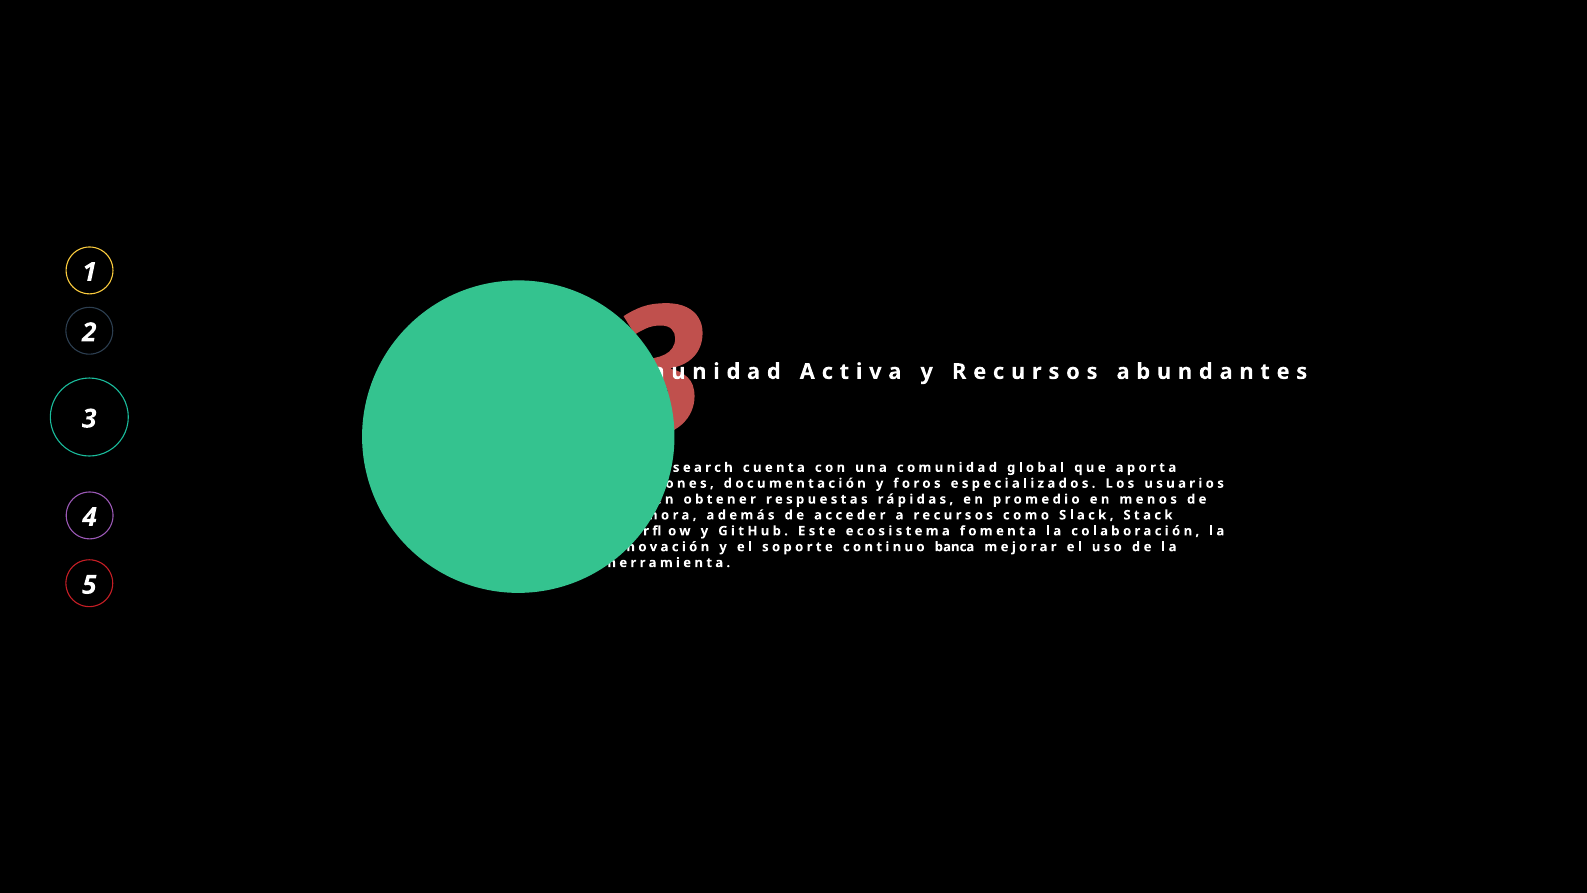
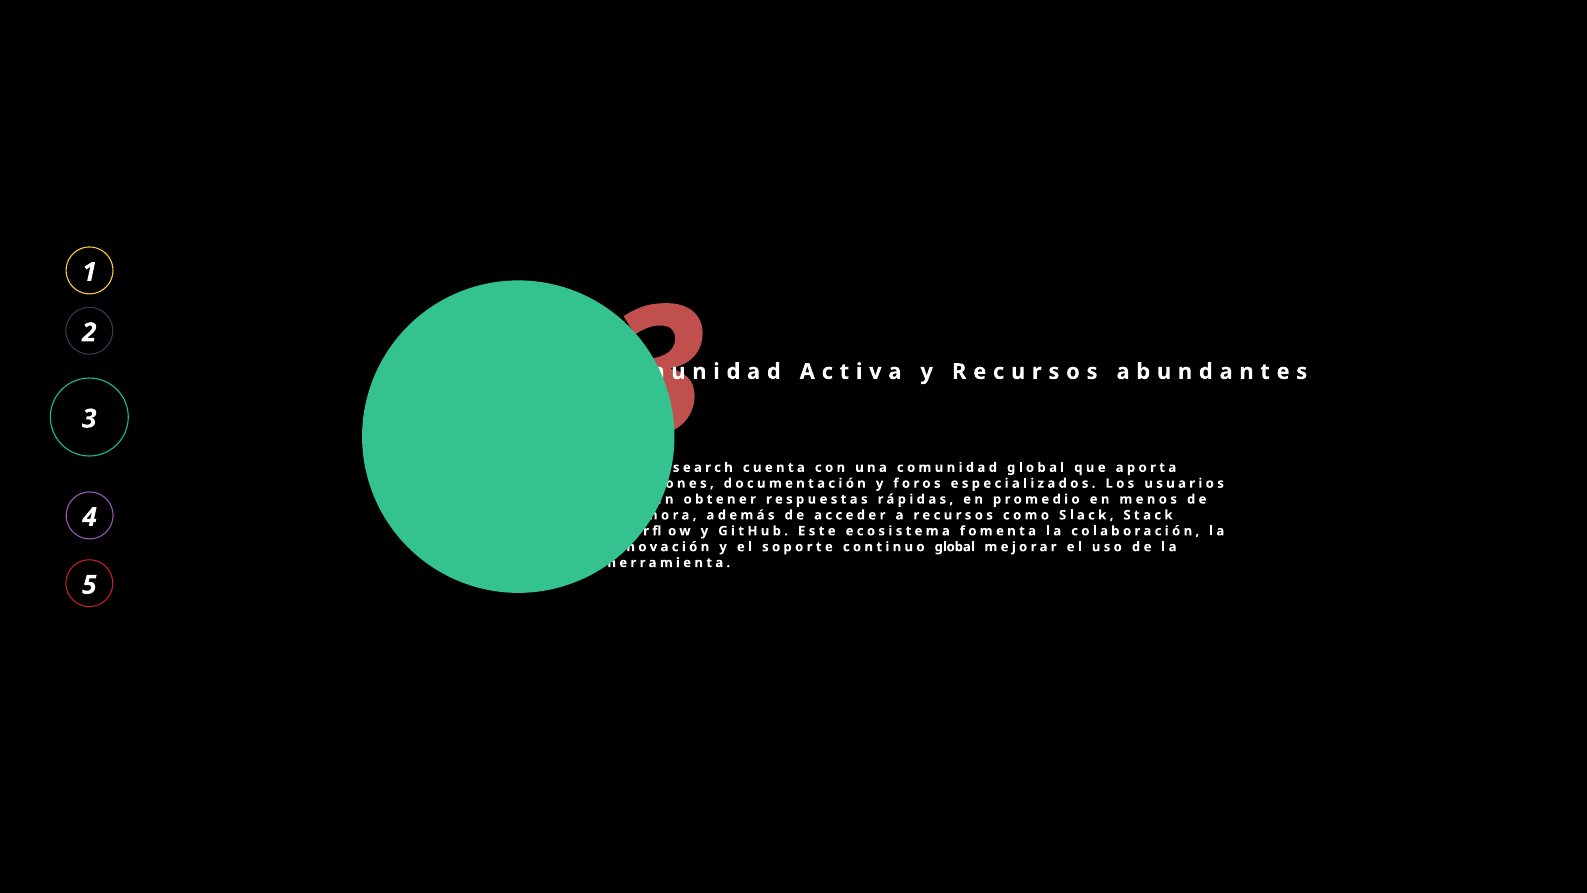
banca: banca -> global (955, 547)
